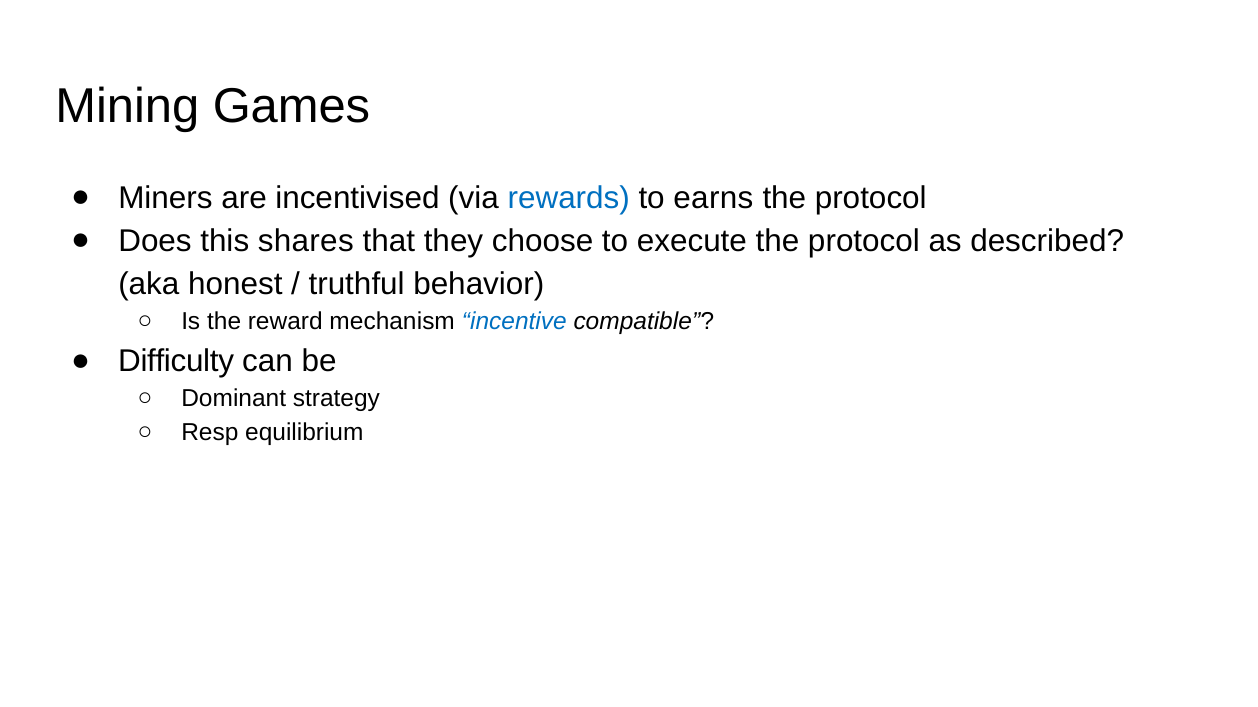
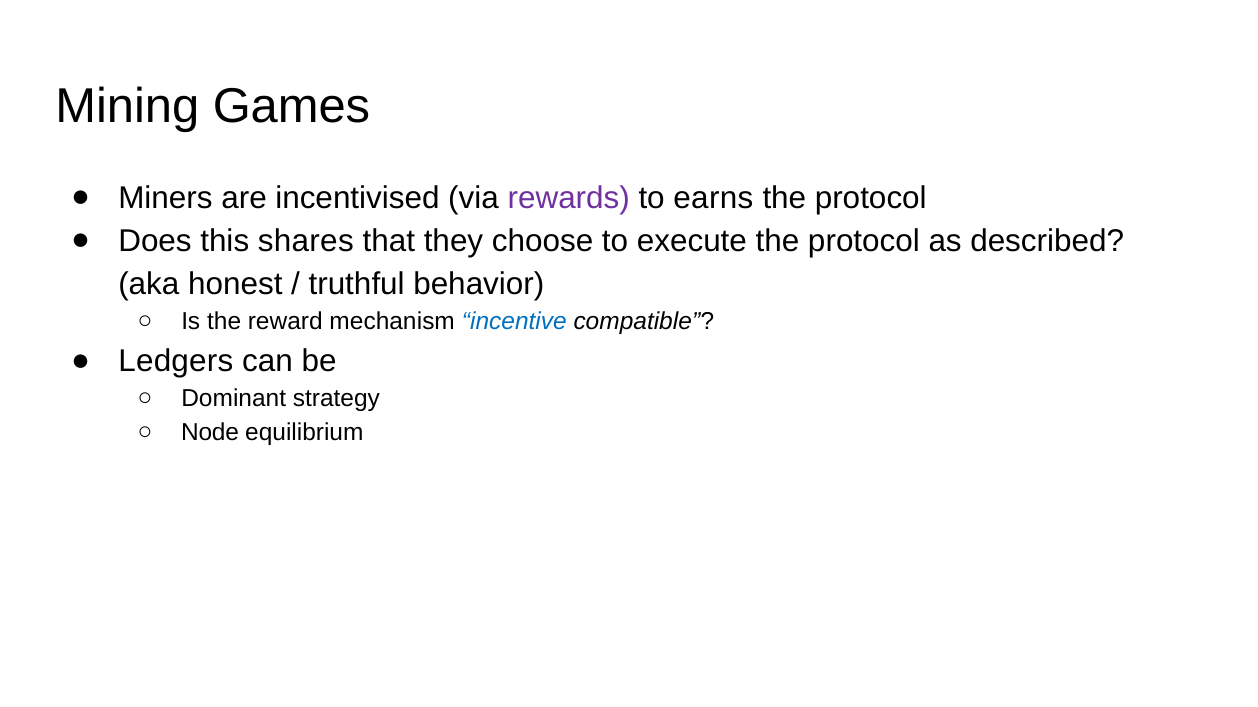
rewards colour: blue -> purple (569, 198)
Difficulty: Difficulty -> Ledgers (176, 362)
Resp: Resp -> Node (210, 433)
